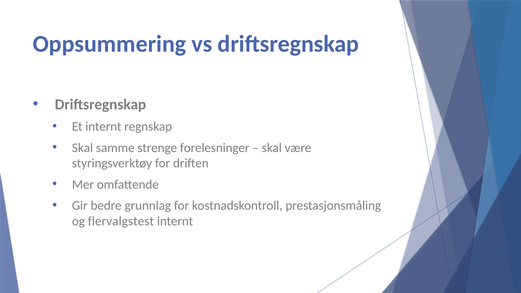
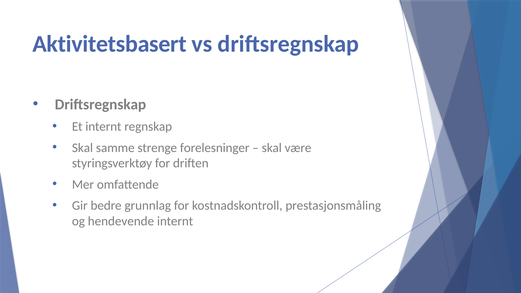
Oppsummering: Oppsummering -> Aktivitetsbasert (110, 44)
flervalgstest: flervalgstest -> hendevende (121, 221)
